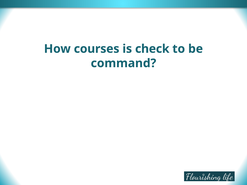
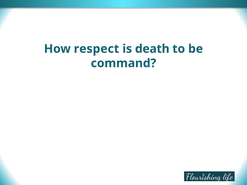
courses: courses -> respect (96, 49)
check: check -> death (152, 49)
